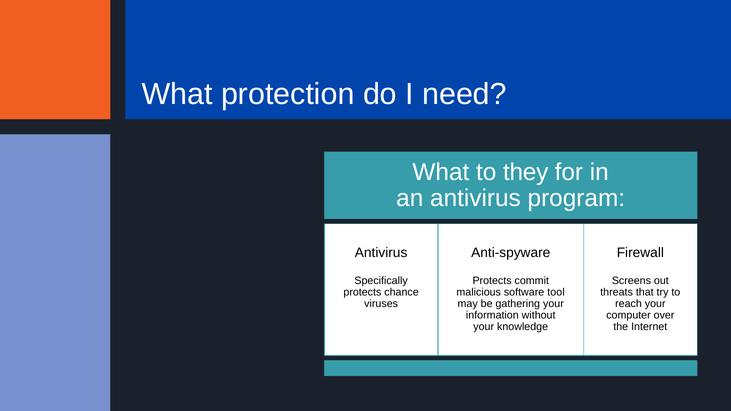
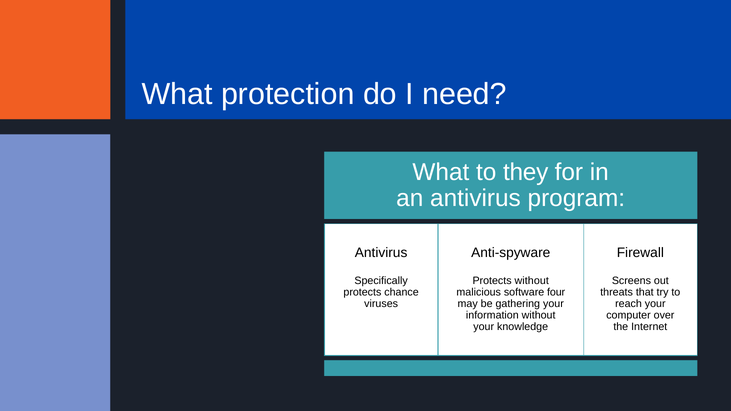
Protects commit: commit -> without (532, 281)
tool: tool -> four (556, 293)
